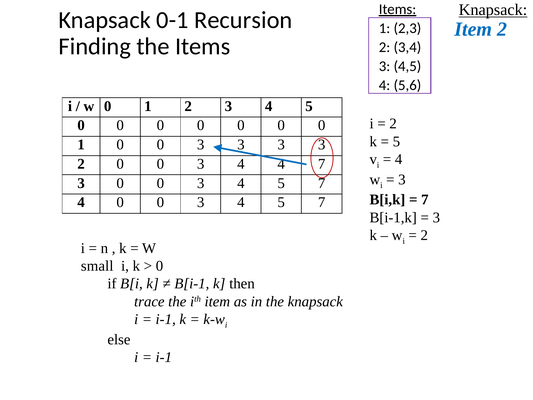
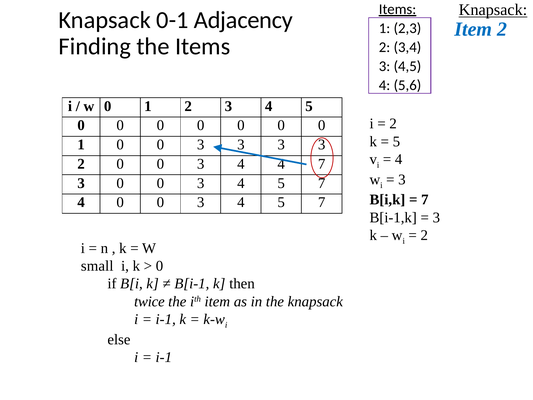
Recursion: Recursion -> Adjacency (243, 20)
trace: trace -> twice (149, 301)
